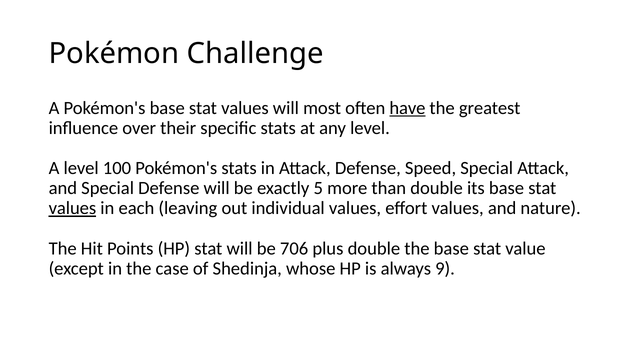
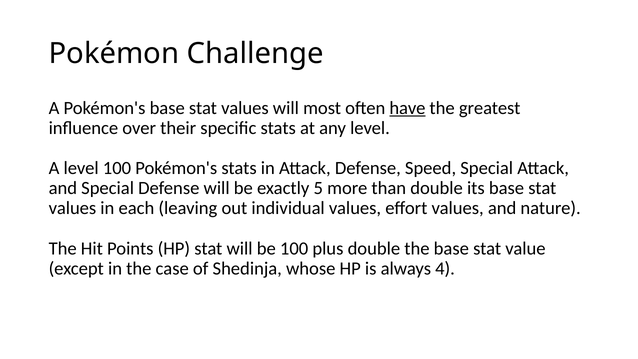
values underline: present -> none (72, 208)
be 706: 706 -> 100 (294, 248)
9: 9 -> 4 (445, 268)
